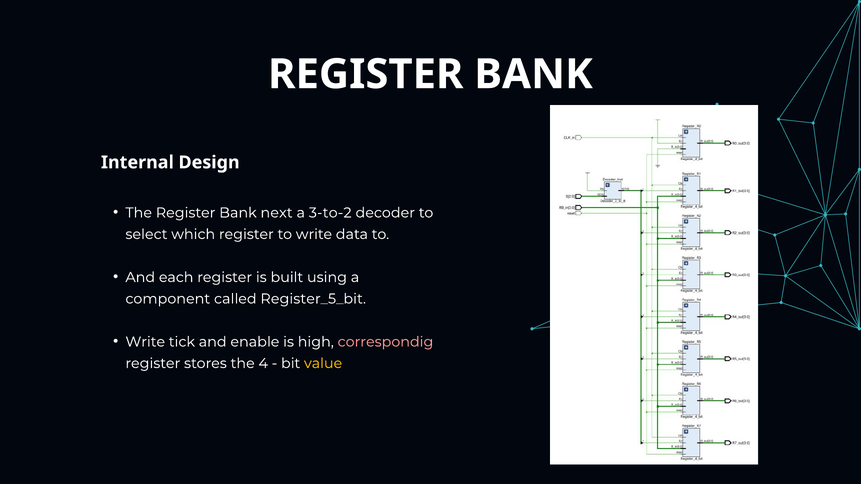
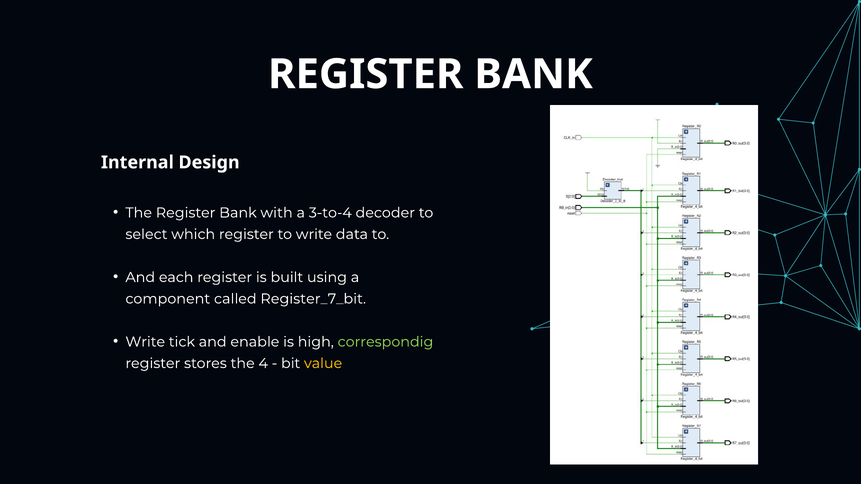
next: next -> with (277, 213)
3-to-2: 3-to-2 -> 3-to-4 (330, 213)
Register_5_bit: Register_5_bit -> Register_7_bit (313, 299)
correspondig colour: pink -> light green (385, 342)
